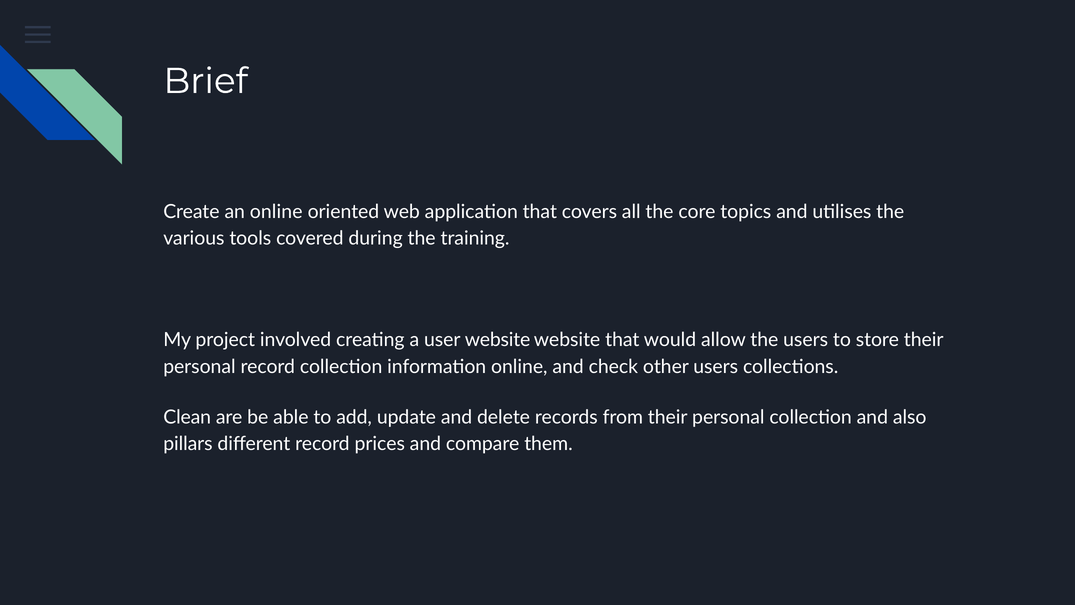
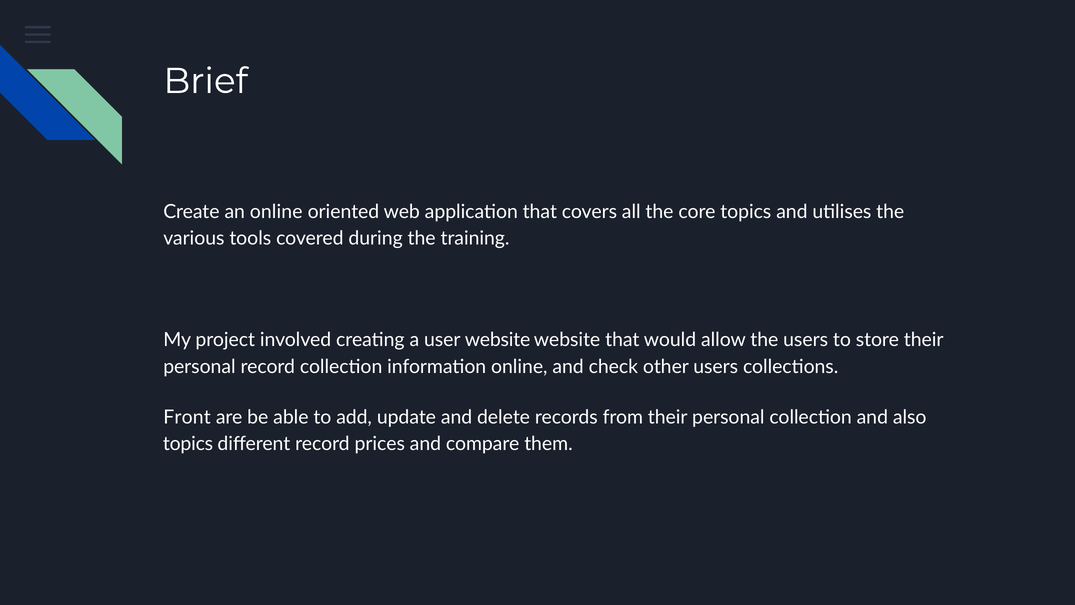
Clean: Clean -> Front (187, 417)
pillars: pillars -> topics (188, 444)
